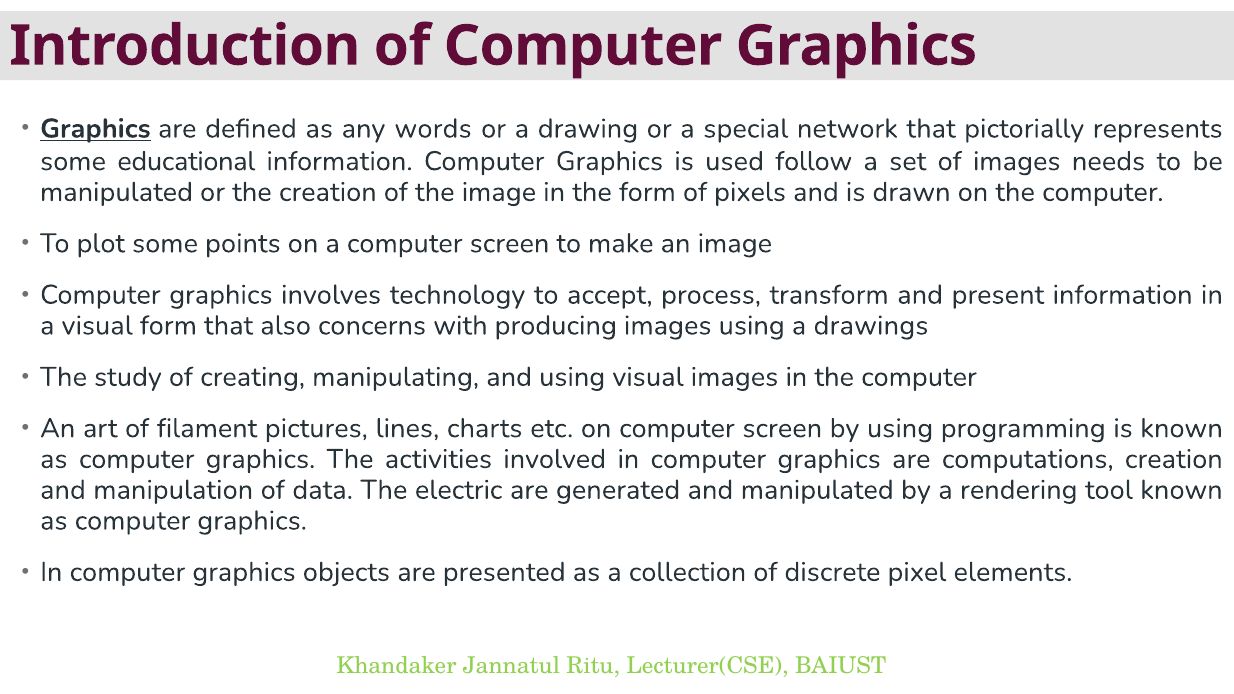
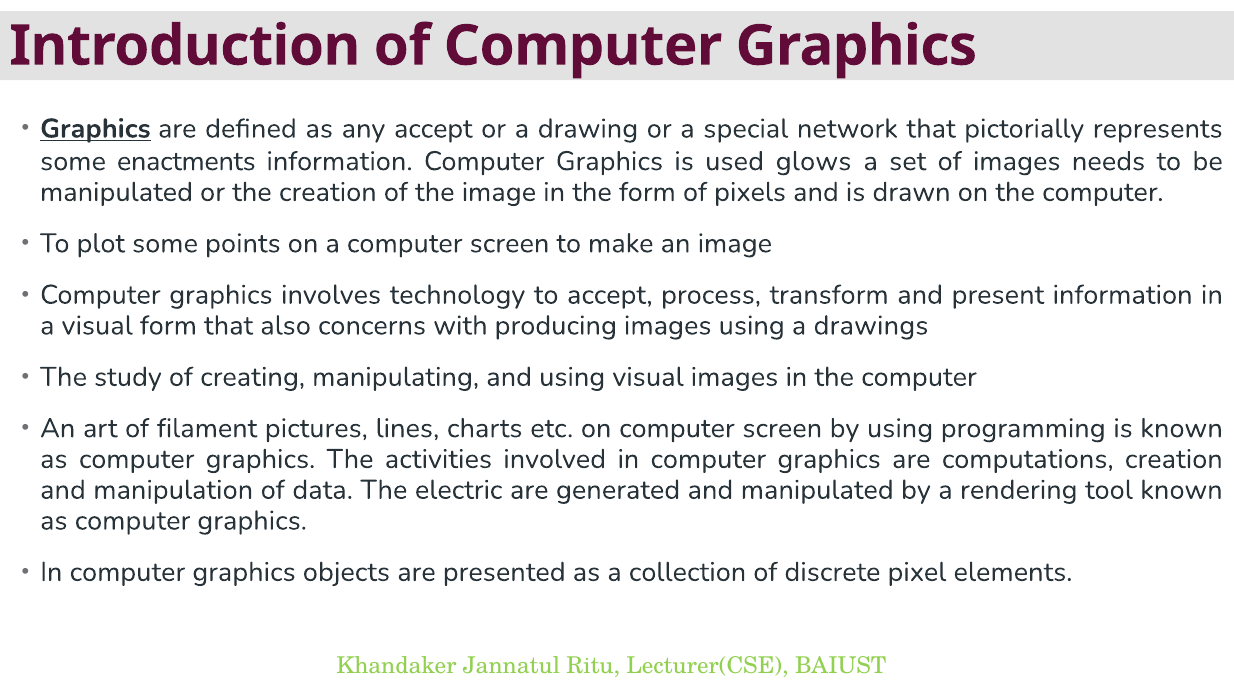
any words: words -> accept (433, 129)
educational: educational -> enactments (186, 161)
follow: follow -> glows (814, 161)
